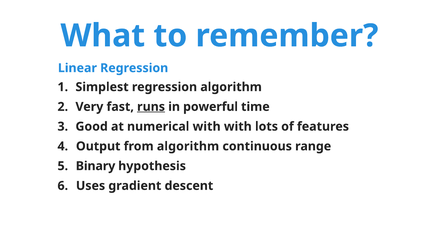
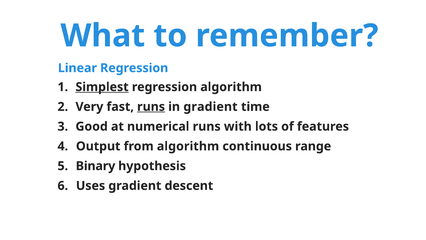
Simplest underline: none -> present (102, 87)
in powerful: powerful -> gradient (210, 107)
numerical with: with -> runs (207, 126)
